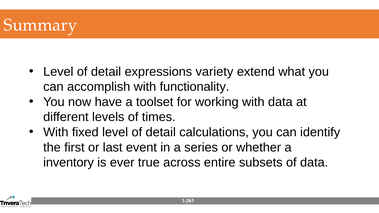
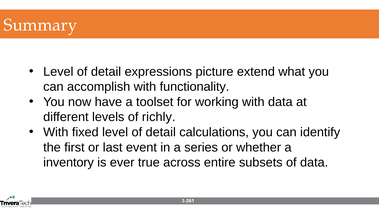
variety: variety -> picture (215, 72)
times: times -> richly (159, 117)
